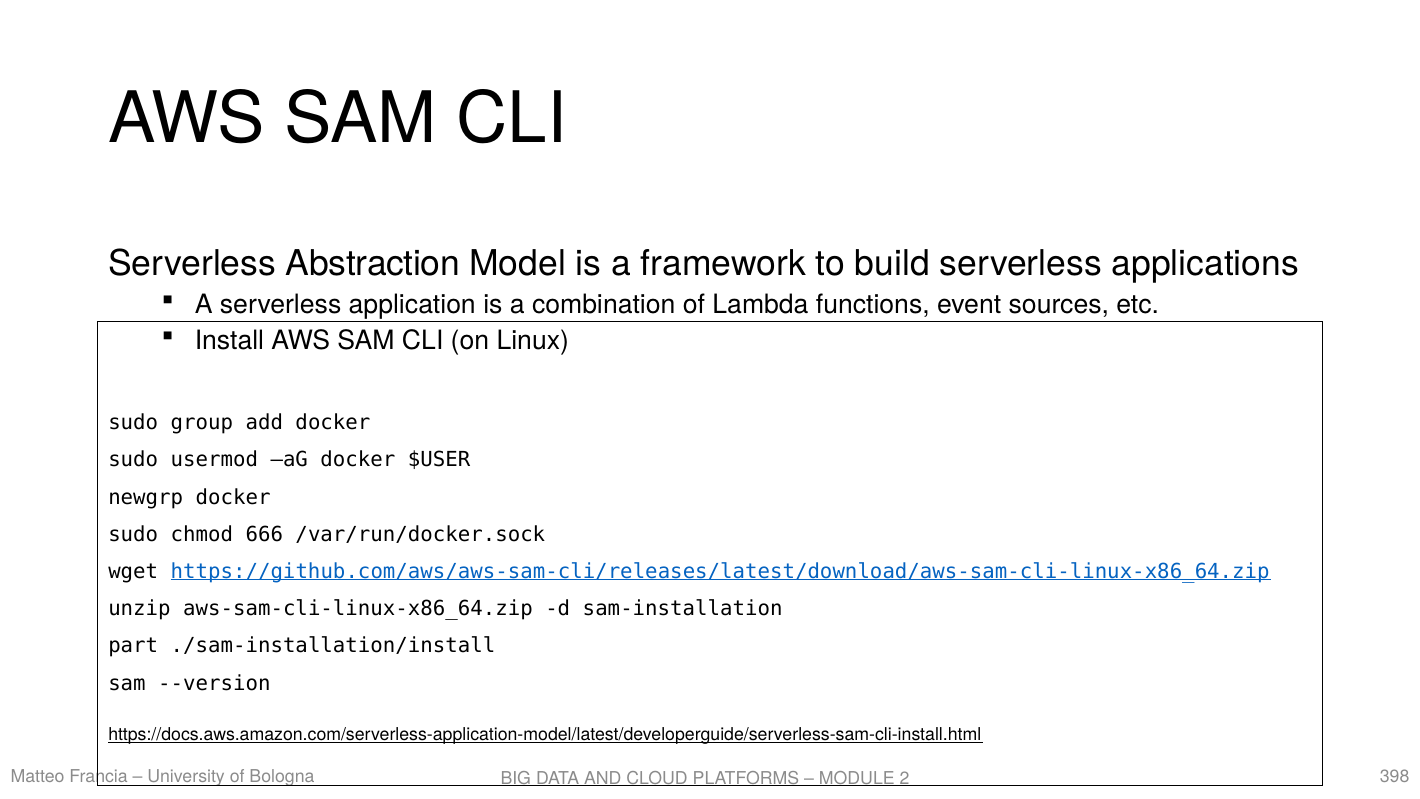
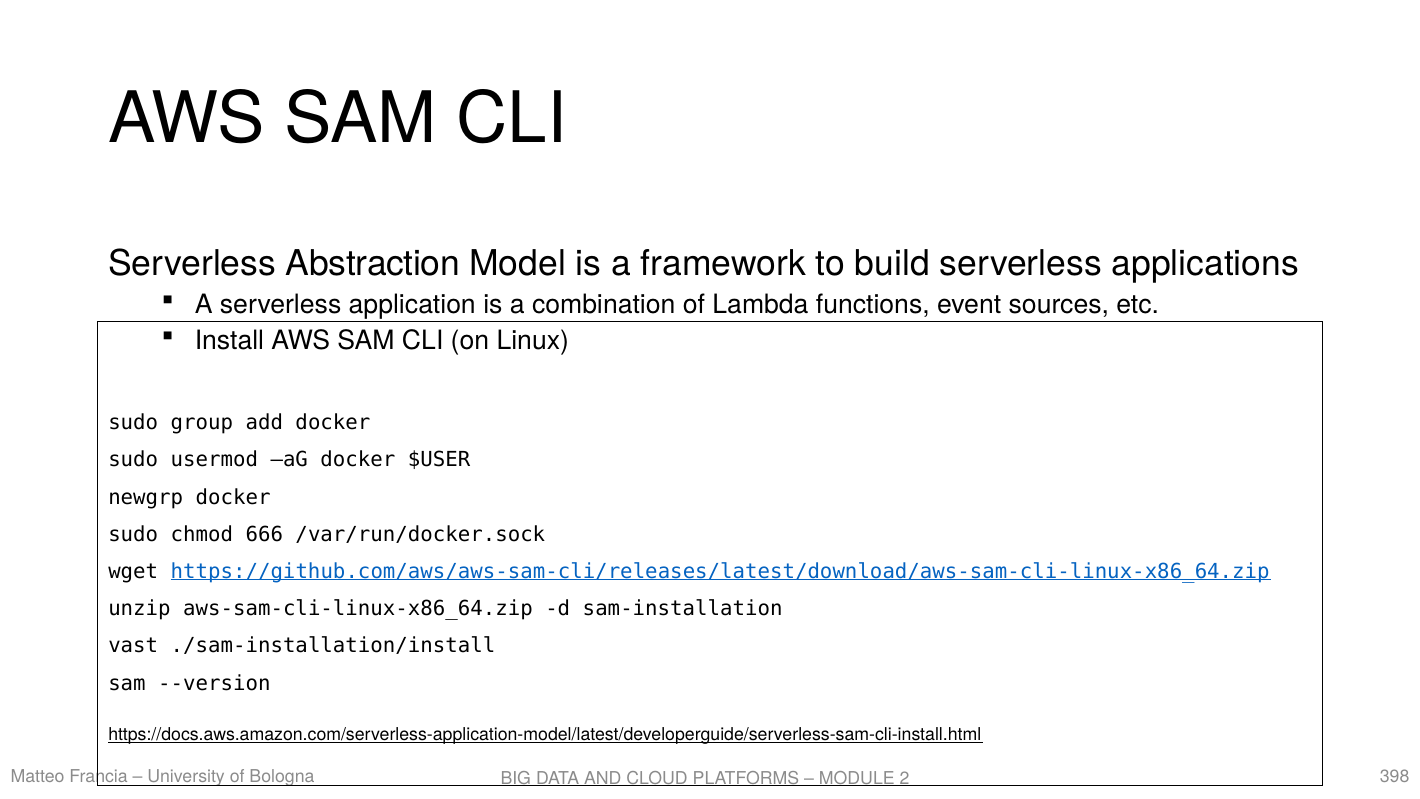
part: part -> vast (133, 646)
